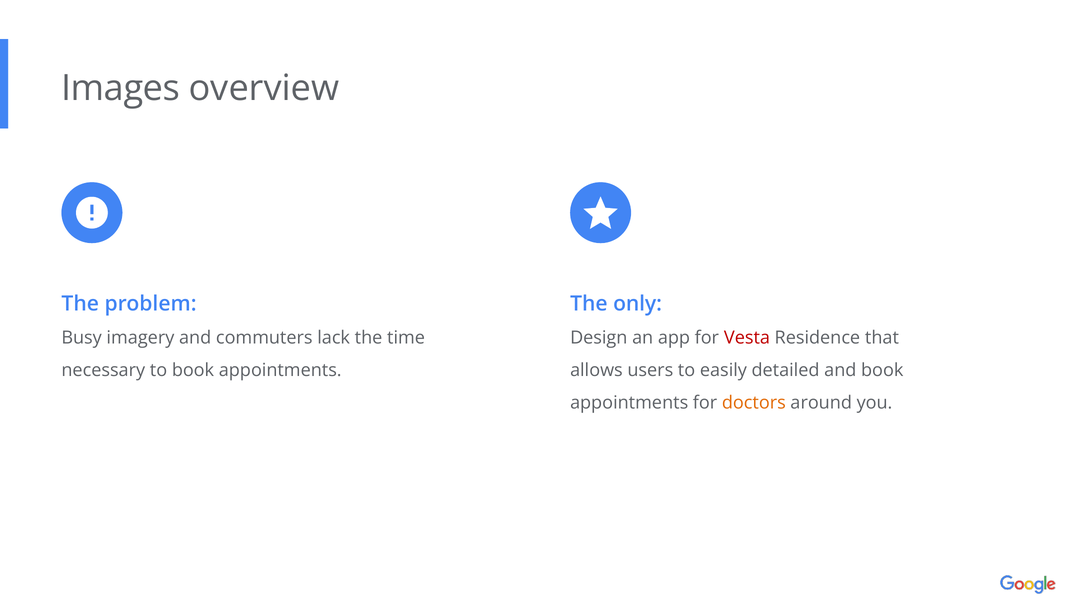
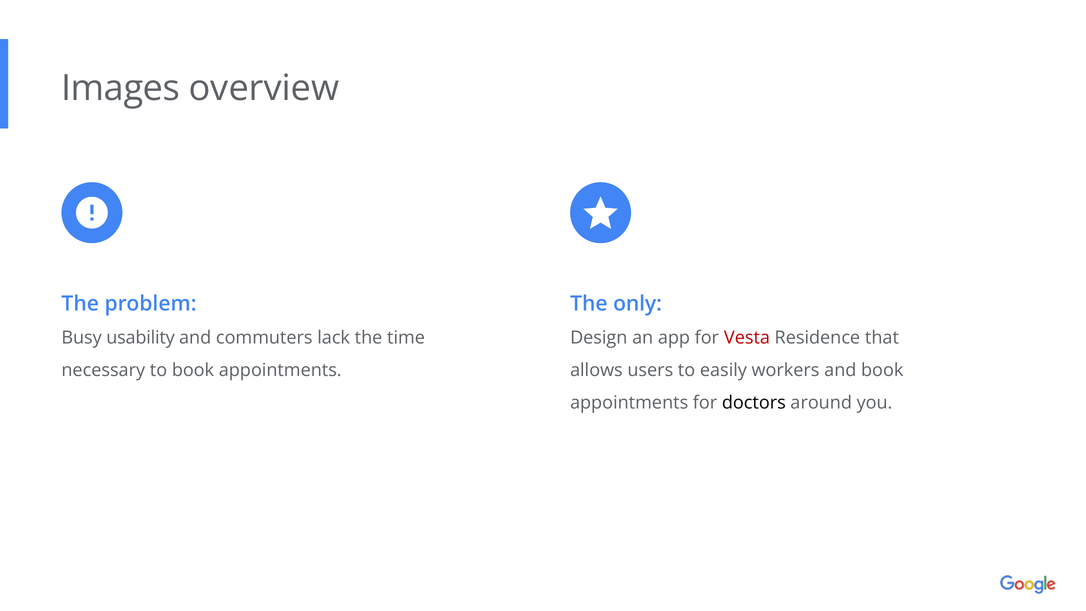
imagery: imagery -> usability (141, 338)
detailed: detailed -> workers (785, 370)
doctors colour: orange -> black (754, 403)
